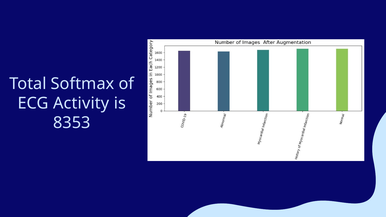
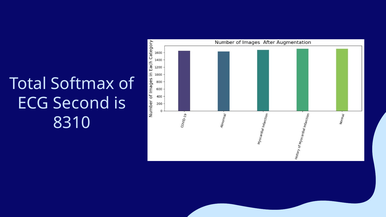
Activity: Activity -> Second (81, 103)
8353: 8353 -> 8310 (72, 123)
